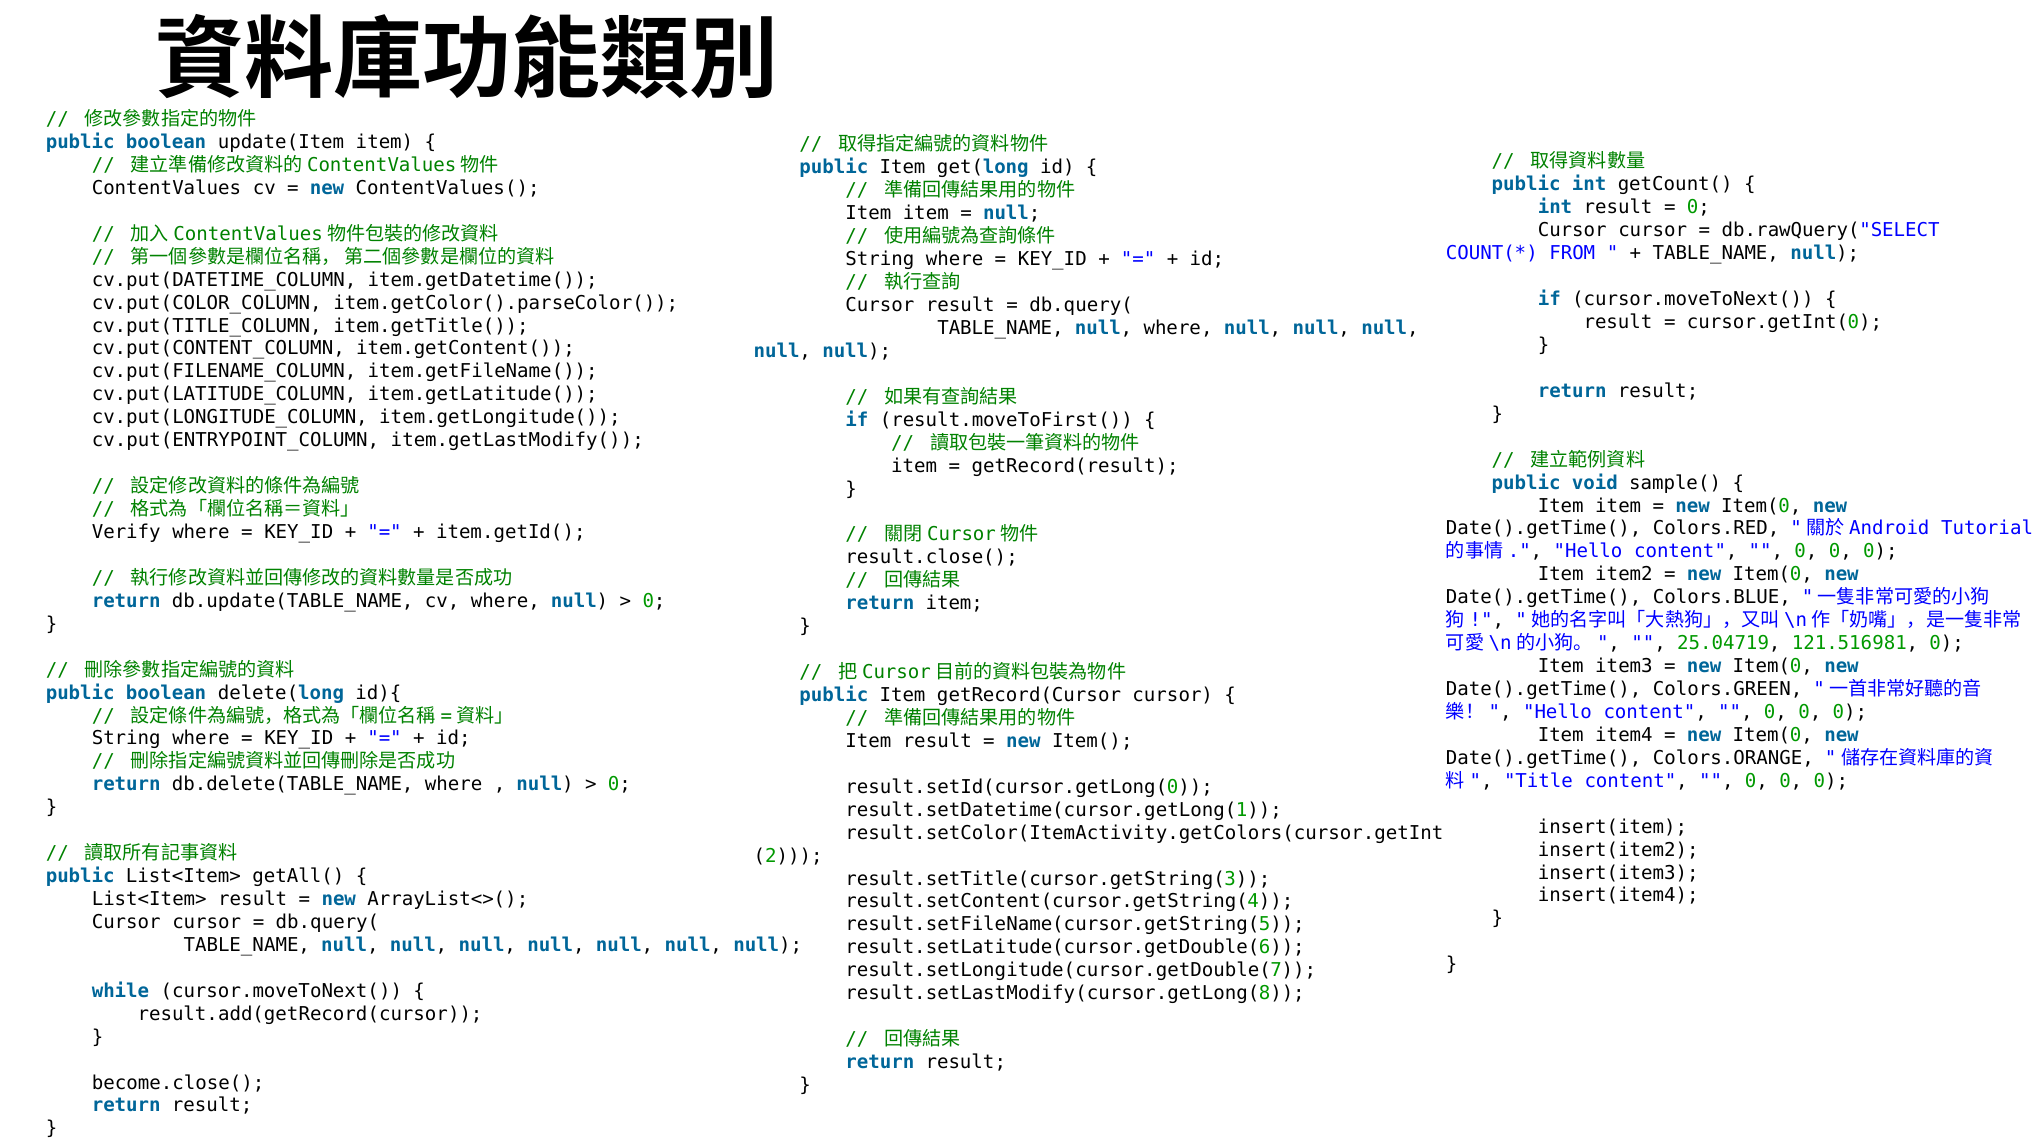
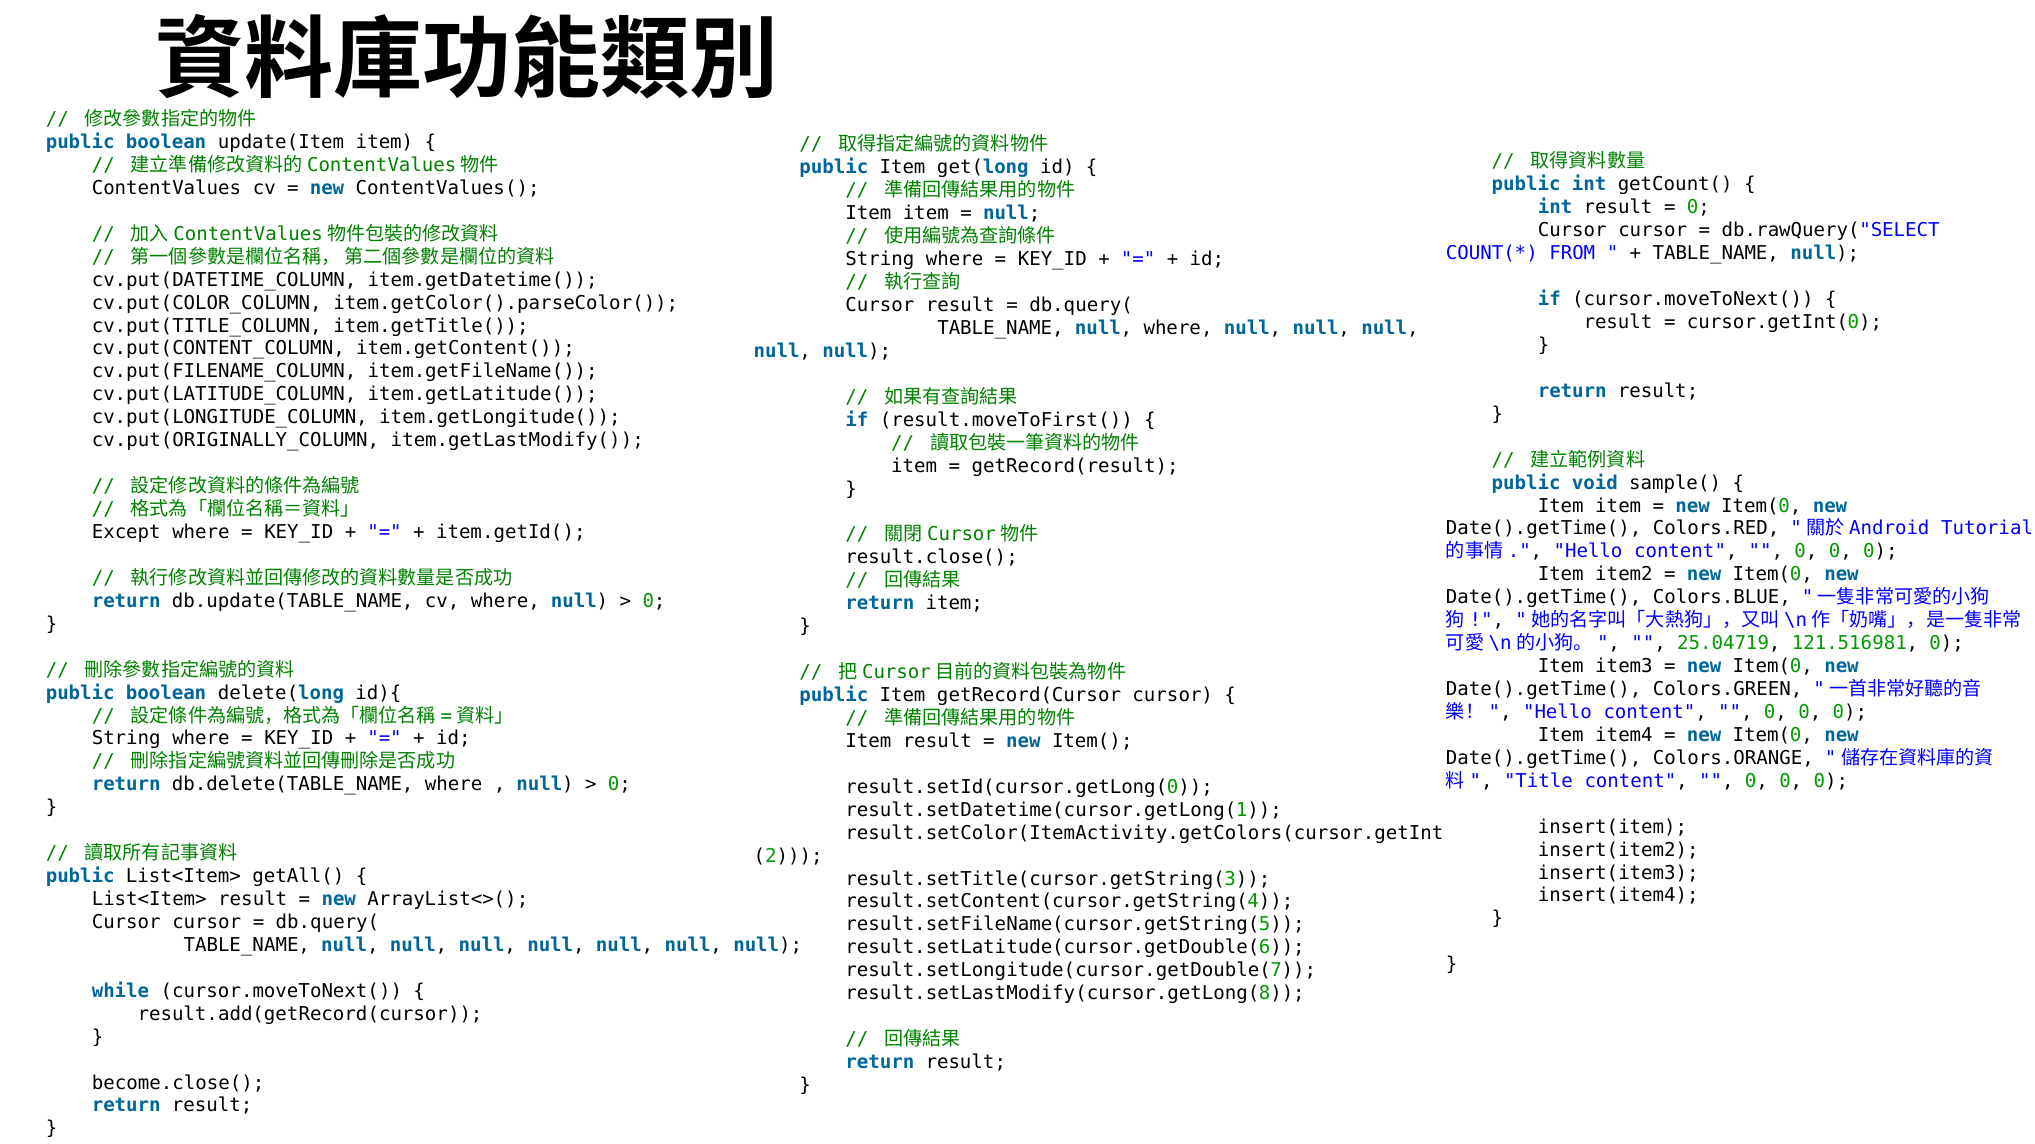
cv.put(ENTRYPOINT_COLUMN: cv.put(ENTRYPOINT_COLUMN -> cv.put(ORIGINALLY_COLUMN (236, 441)
Verify: Verify -> Except (126, 533)
